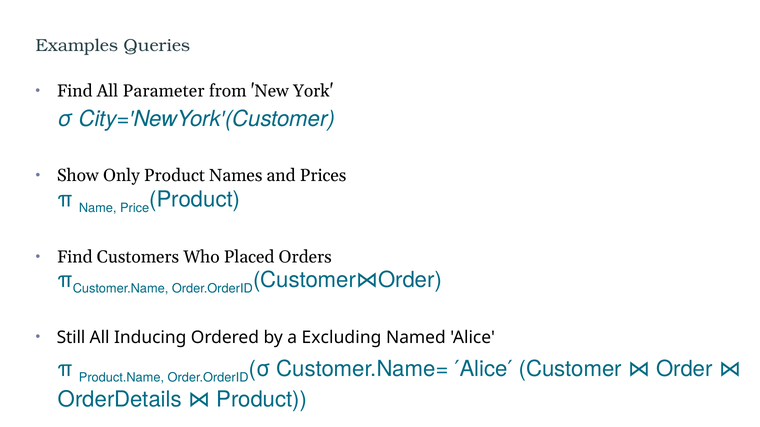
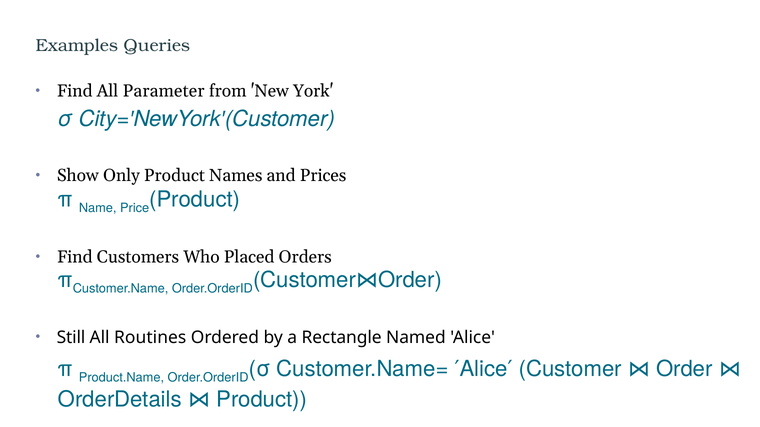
Inducing: Inducing -> Routines (150, 338)
Excluding: Excluding -> Rectangle (342, 338)
